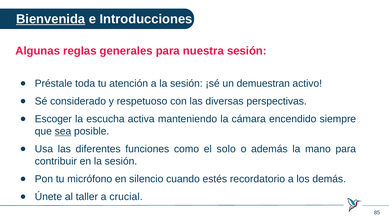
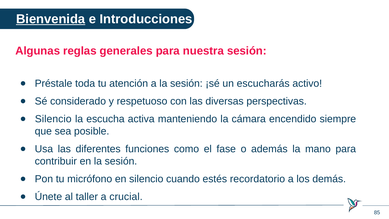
demuestran: demuestran -> escucharás (263, 83)
Escoger: Escoger -> Silencio (53, 119)
sea underline: present -> none (63, 131)
solo: solo -> fase (226, 149)
